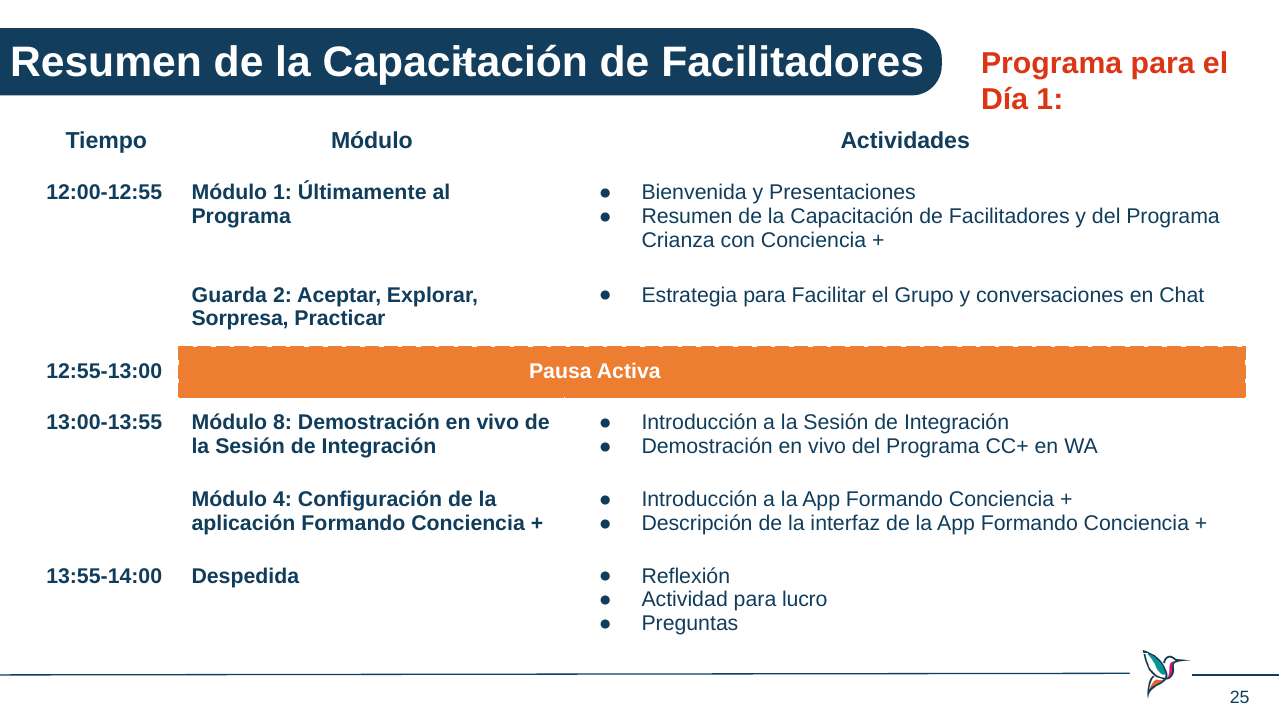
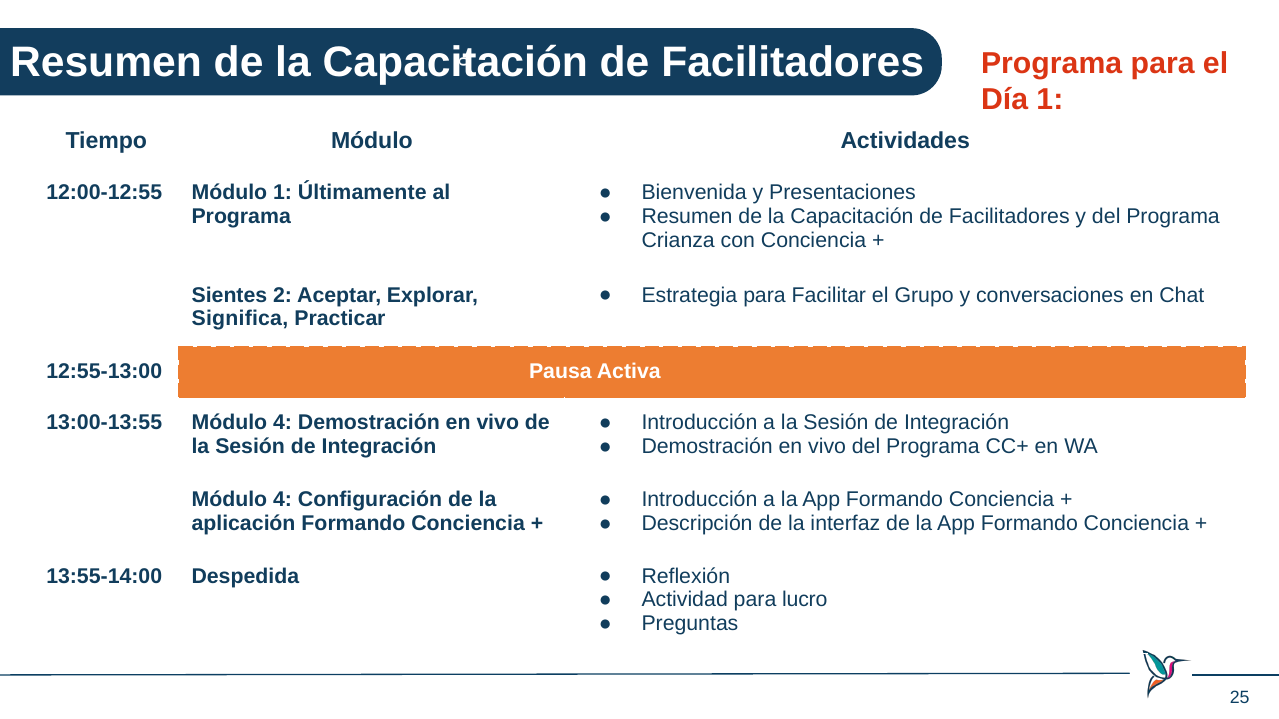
Guarda: Guarda -> Sientes (229, 295)
Sorpresa: Sorpresa -> Significa (240, 319)
13:00-13:55 Módulo 8: 8 -> 4 (283, 423)
